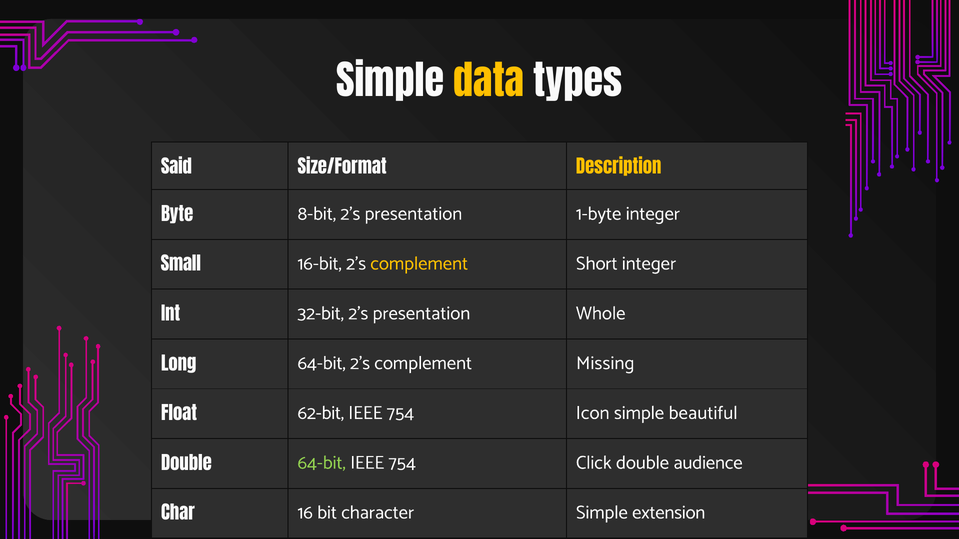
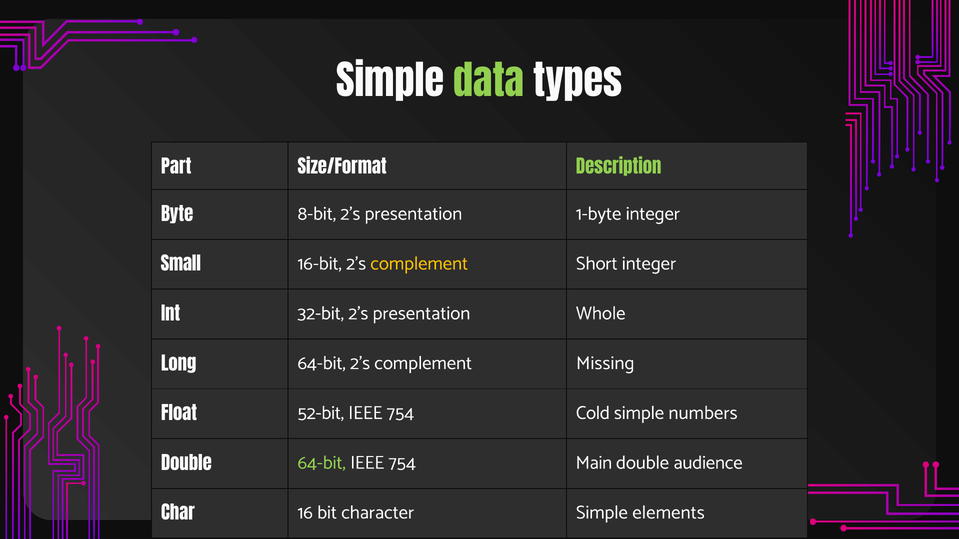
data colour: yellow -> light green (489, 83)
Said: Said -> Part (176, 168)
Description colour: yellow -> light green (619, 168)
62-bit: 62-bit -> 52-bit (321, 413)
Icon: Icon -> Cold (593, 413)
beautiful: beautiful -> numbers (703, 413)
Click: Click -> Main (594, 463)
extension: extension -> elements (669, 513)
